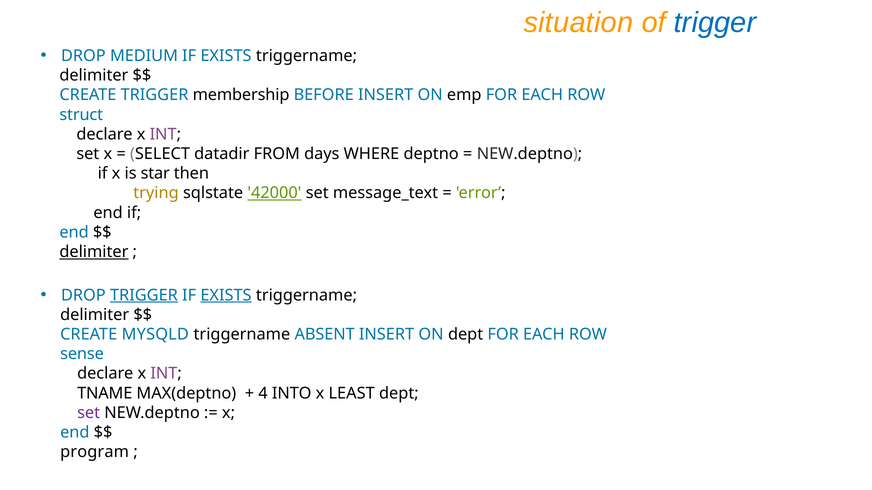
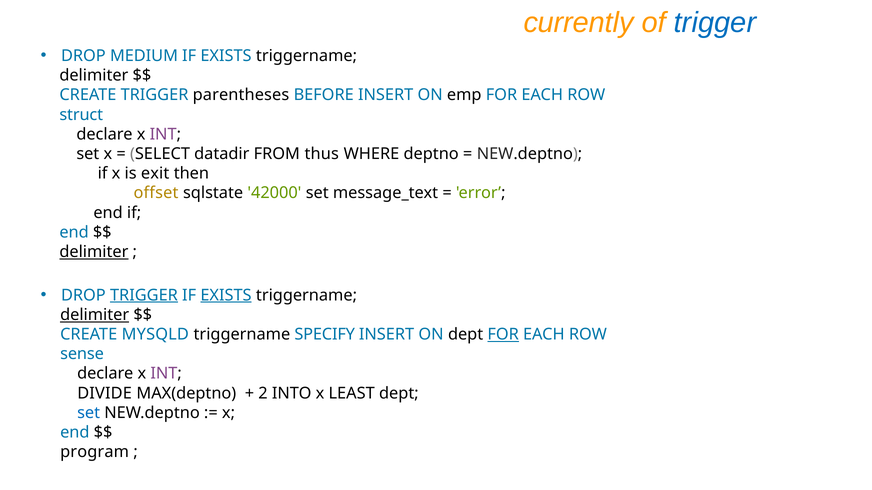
situation: situation -> currently (579, 23)
membership: membership -> parentheses (241, 95)
days: days -> thus (322, 154)
star: star -> exit (155, 174)
trying: trying -> offset (156, 193)
42000 underline: present -> none (274, 193)
delimiter underline: none -> present (95, 315)
ABSENT: ABSENT -> SPECIFY (325, 335)
FOR underline: none -> present (503, 335)
TNAME: TNAME -> DIVIDE (105, 394)
4: 4 -> 2 (263, 394)
set colour: purple -> blue (89, 413)
